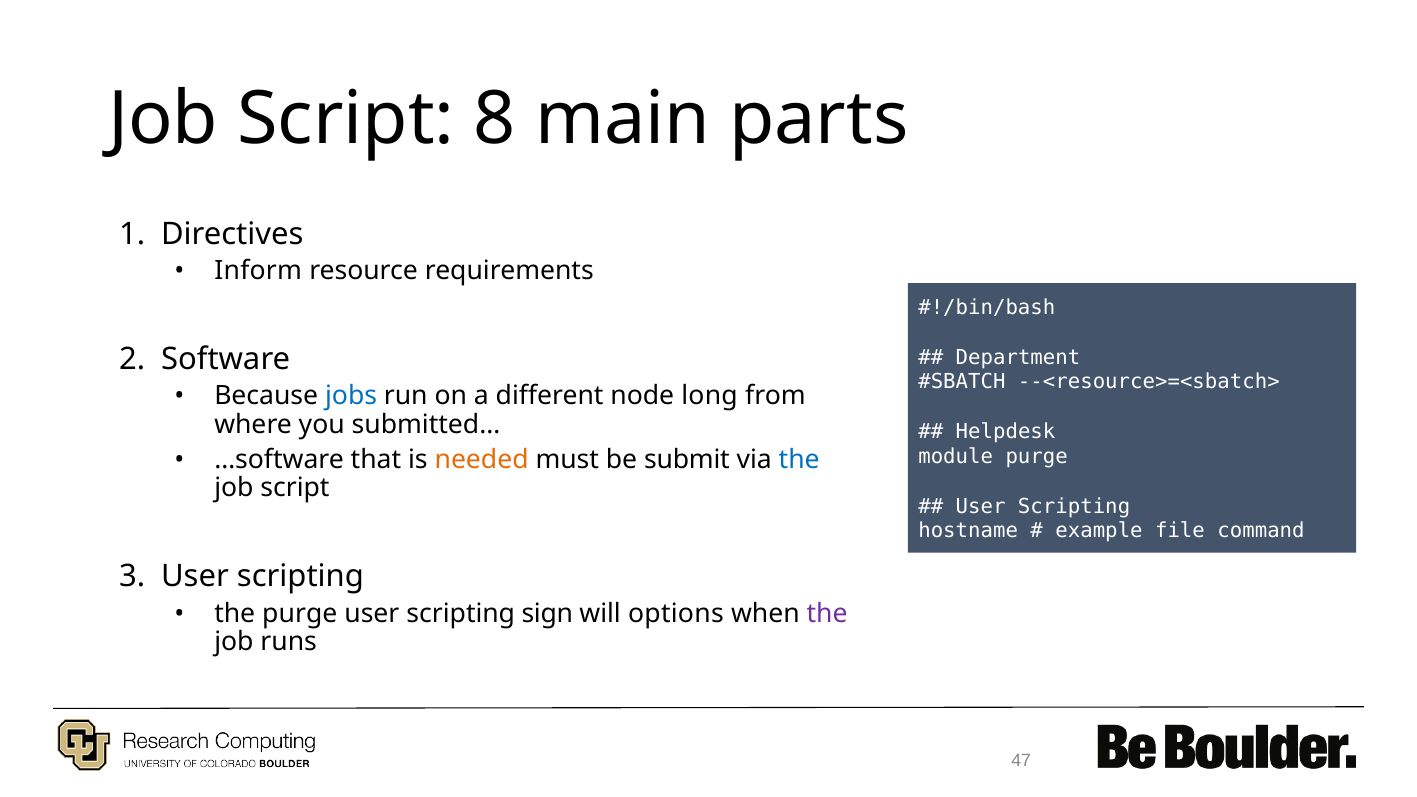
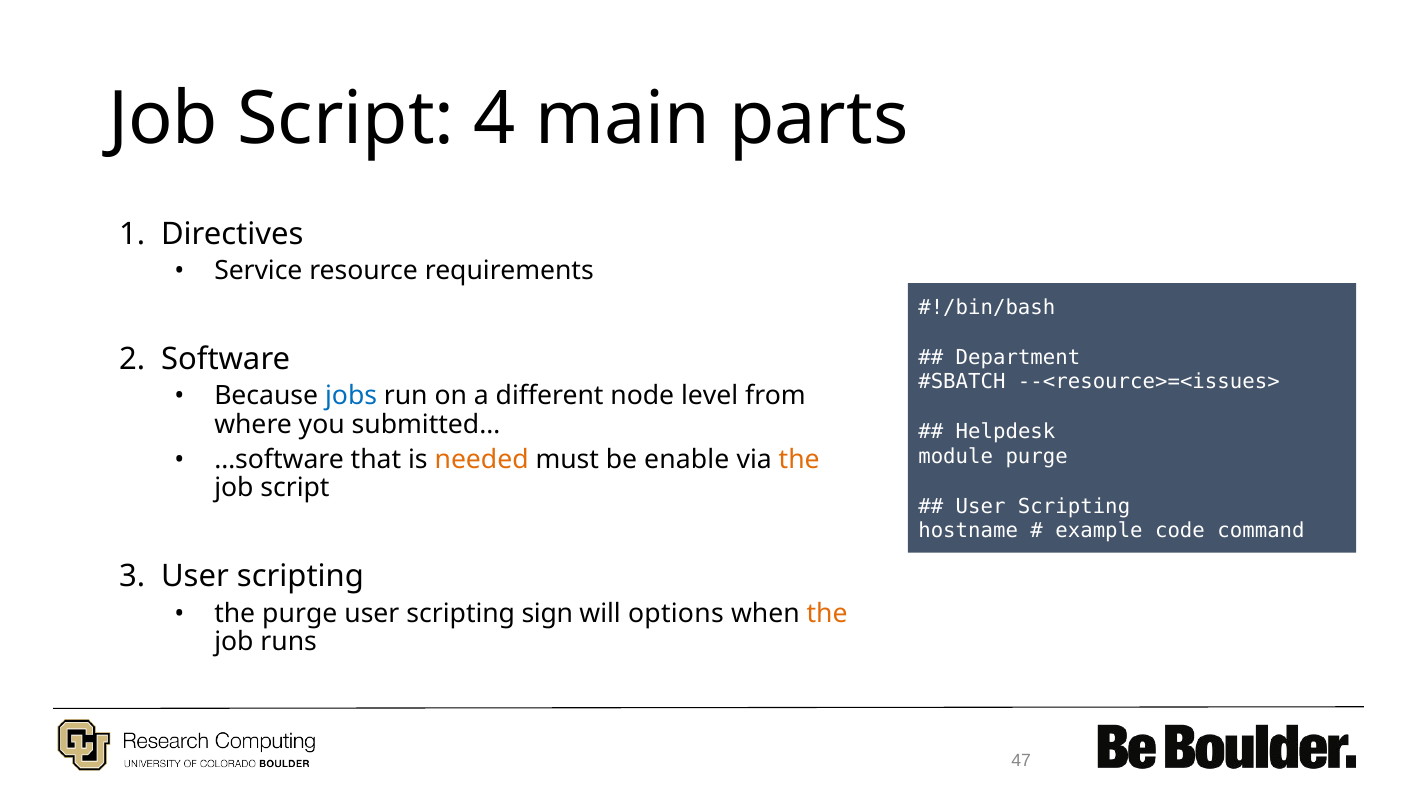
8: 8 -> 4 (495, 119)
Inform: Inform -> Service (258, 271)
--<resource>=<sbatch>: --<resource>=<sbatch> -> --<resource>=<issues> (1149, 382)
long: long -> level (710, 396)
submit: submit -> enable (687, 460)
the colour: blue -> orange (799, 460)
file: file -> code (1180, 531)
the colour: purple -> orange (827, 613)
